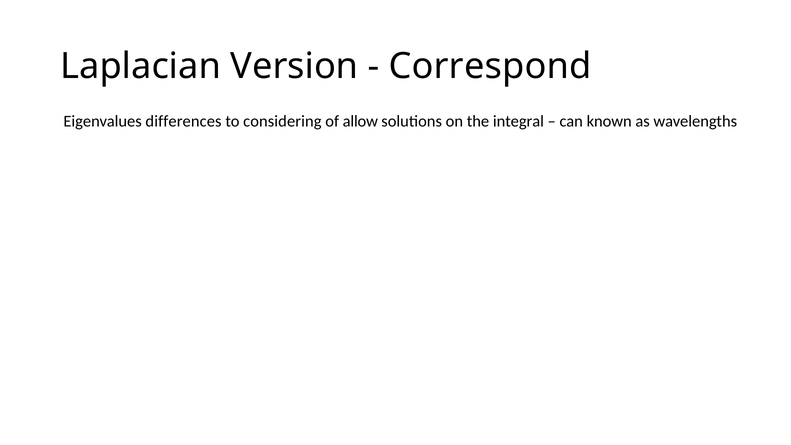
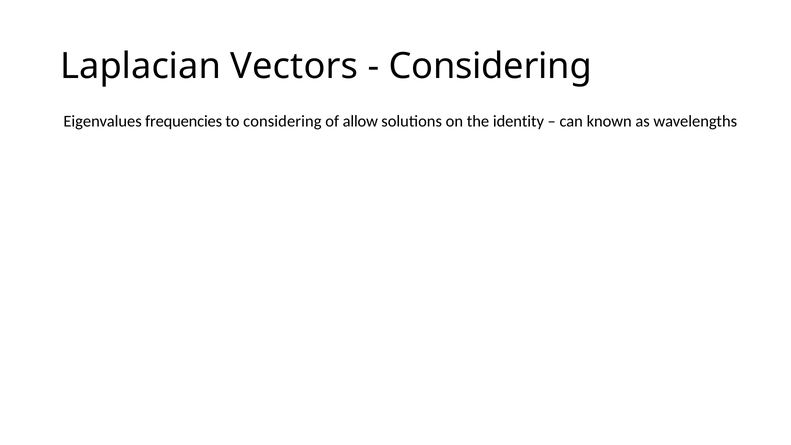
Version: Version -> Vectors (294, 66)
Correspond: Correspond -> Considering (490, 66)
differences: differences -> frequencies (184, 121)
integral: integral -> identity (518, 121)
